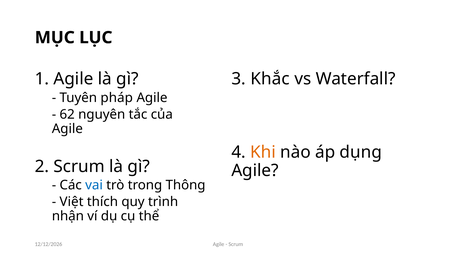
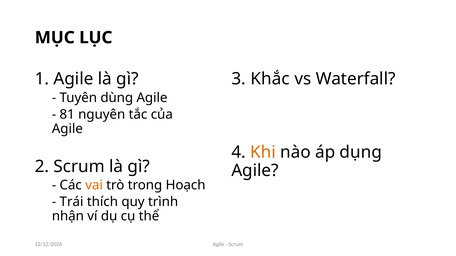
pháp: pháp -> dùng (117, 98)
62: 62 -> 81 (67, 115)
vai colour: blue -> orange (94, 186)
Thông: Thông -> Hoạch (186, 186)
Việt: Việt -> Trái (72, 202)
